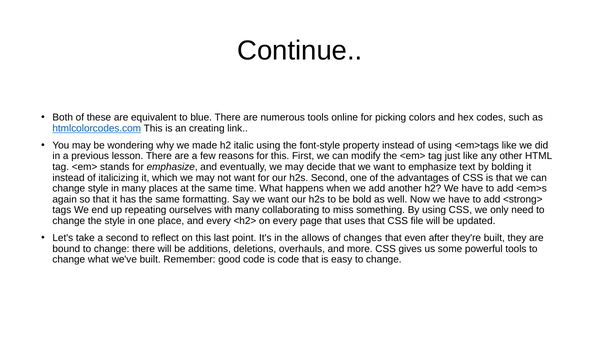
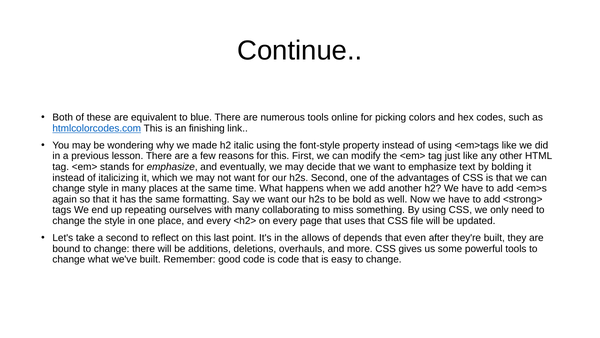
creating: creating -> finishing (207, 128)
changes: changes -> depends (363, 238)
